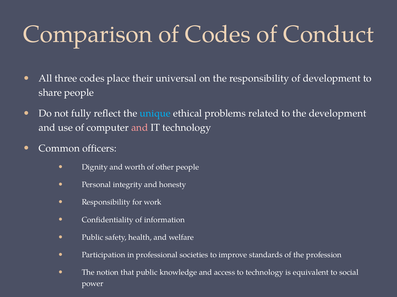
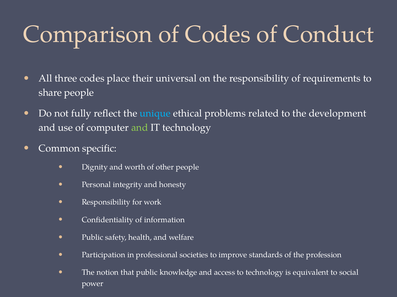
of development: development -> requirements (332, 79)
and colour: pink -> light green (140, 128)
officers: officers -> specific (99, 149)
